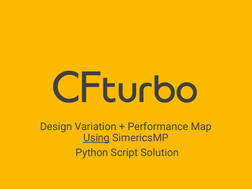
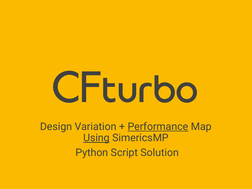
Performance underline: none -> present (158, 127)
